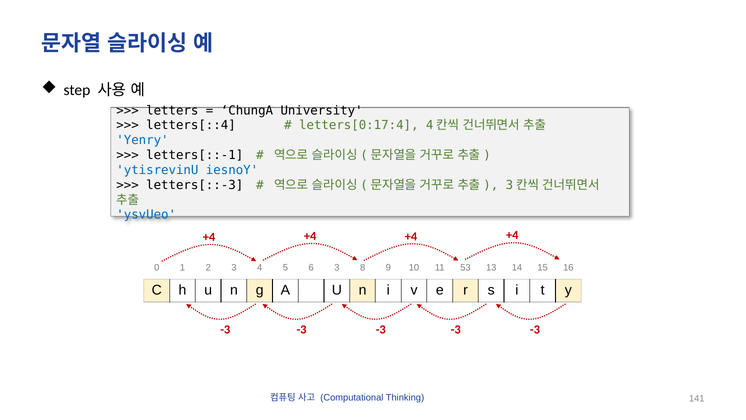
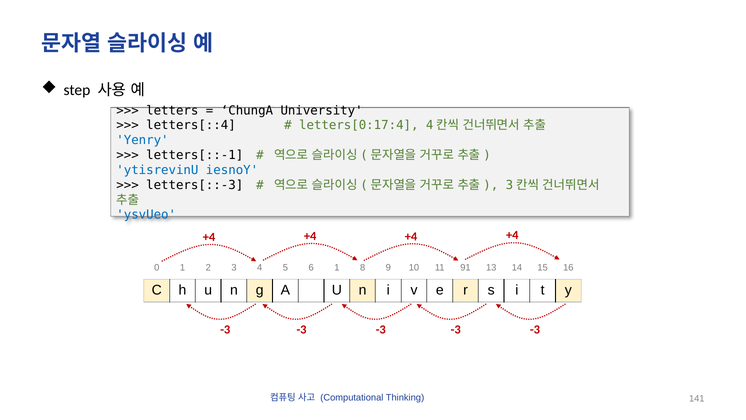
6 3: 3 -> 1 (337, 267)
53: 53 -> 91 (465, 267)
